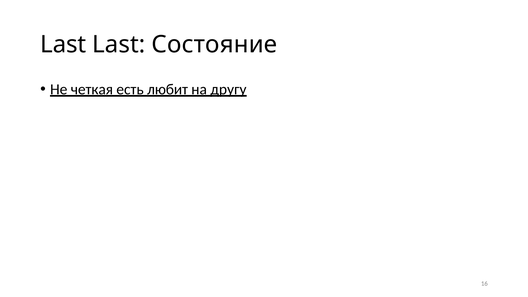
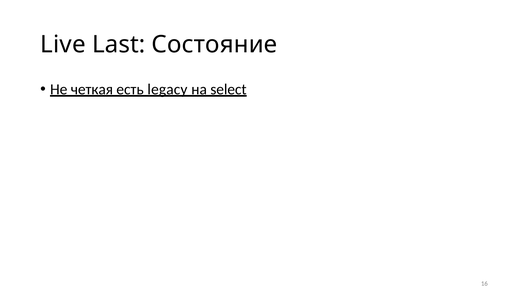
Last: Last -> Live (63, 44)
любит: любит -> legacy (167, 89)
другу: другу -> select (228, 89)
